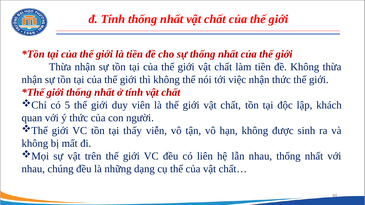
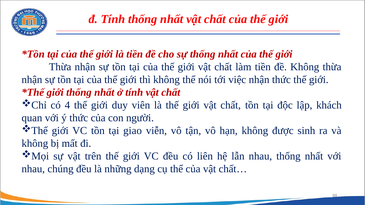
5: 5 -> 4 (67, 105)
thấy: thấy -> giao (133, 131)
